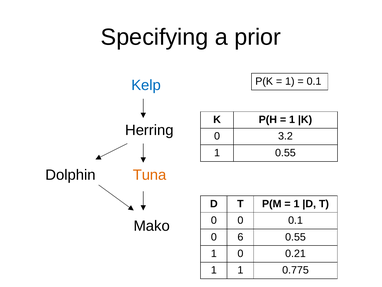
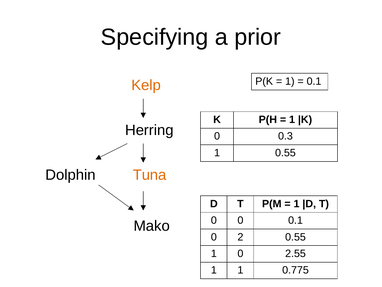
Kelp colour: blue -> orange (146, 85)
3.2: 3.2 -> 0.3 (285, 136)
6: 6 -> 2 (240, 237)
0.21: 0.21 -> 2.55 (296, 253)
